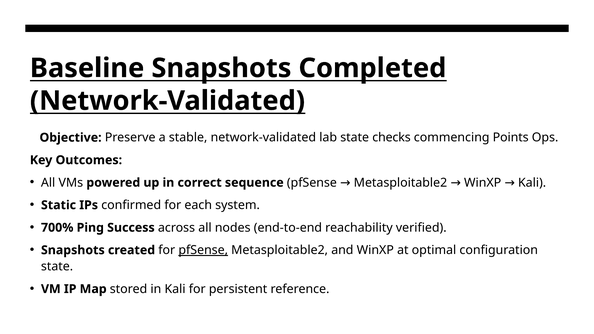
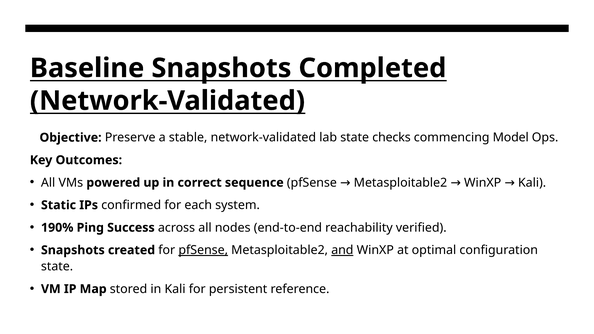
Points: Points -> Model (511, 138)
700%: 700% -> 190% (57, 228)
and underline: none -> present (342, 250)
